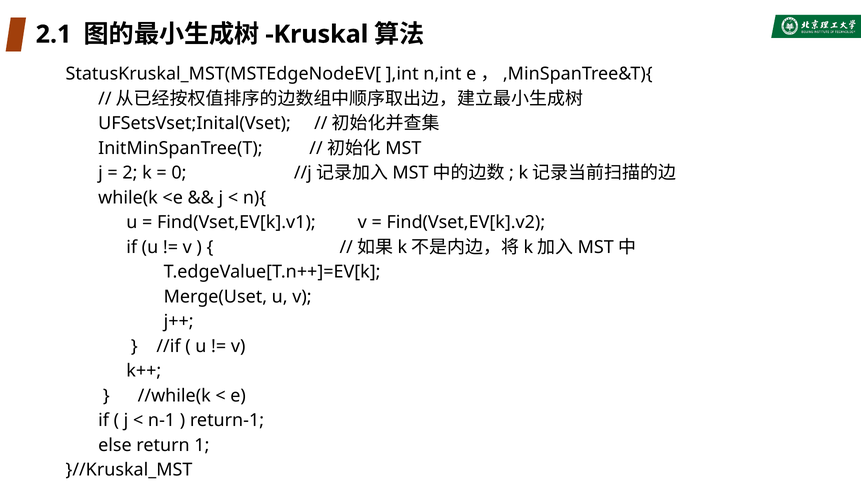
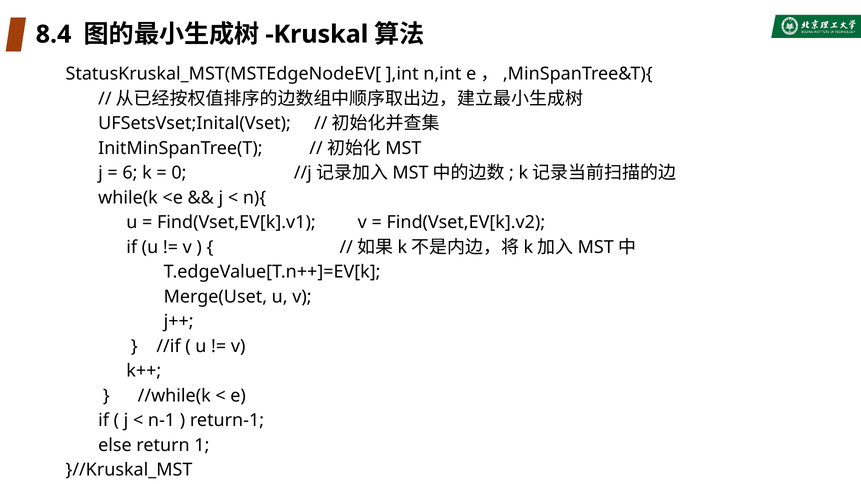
2.1: 2.1 -> 8.4 (54, 34)
2: 2 -> 6 (130, 173)
